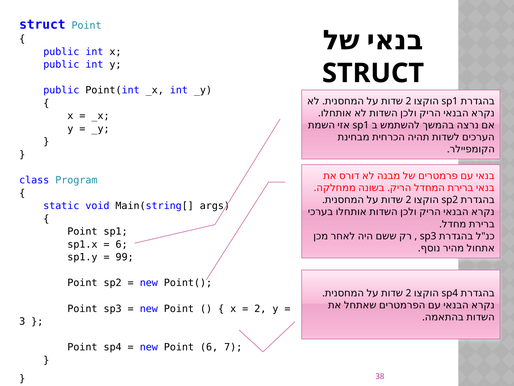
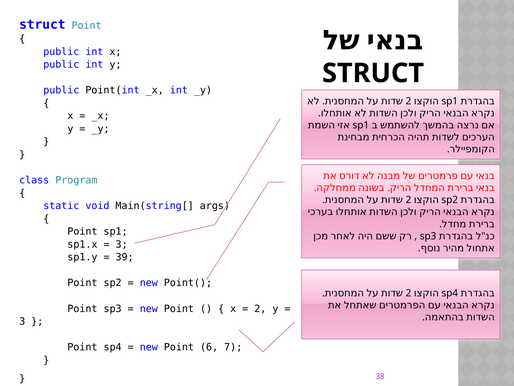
6: 6 -> 3 (122, 244)
99: 99 -> 39 (125, 257)
